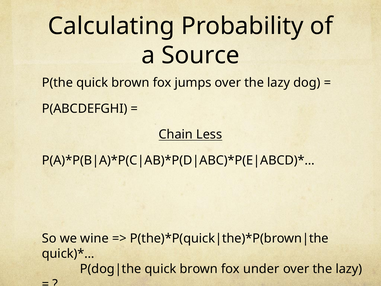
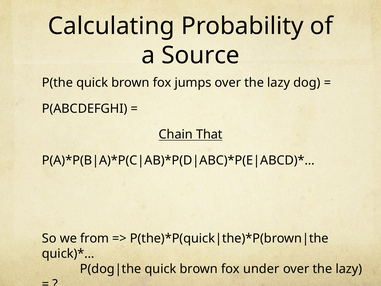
Less: Less -> That (209, 134)
wine: wine -> from (95, 238)
